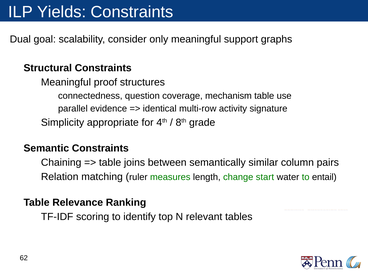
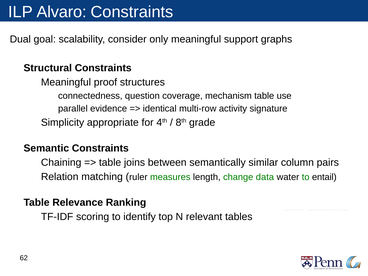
Yields: Yields -> Alvaro (62, 12)
start: start -> data (265, 177)
